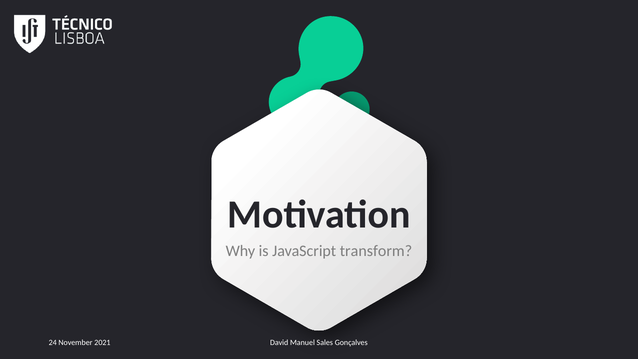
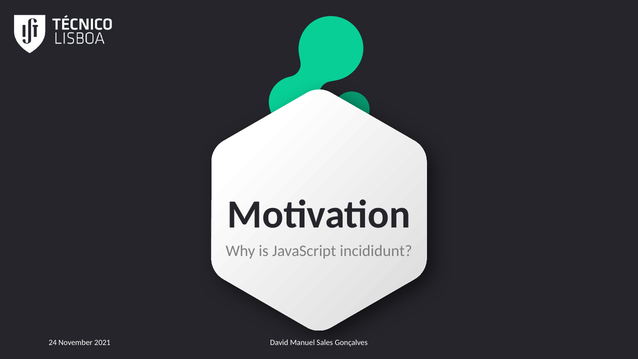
transform: transform -> incididunt (376, 251)
